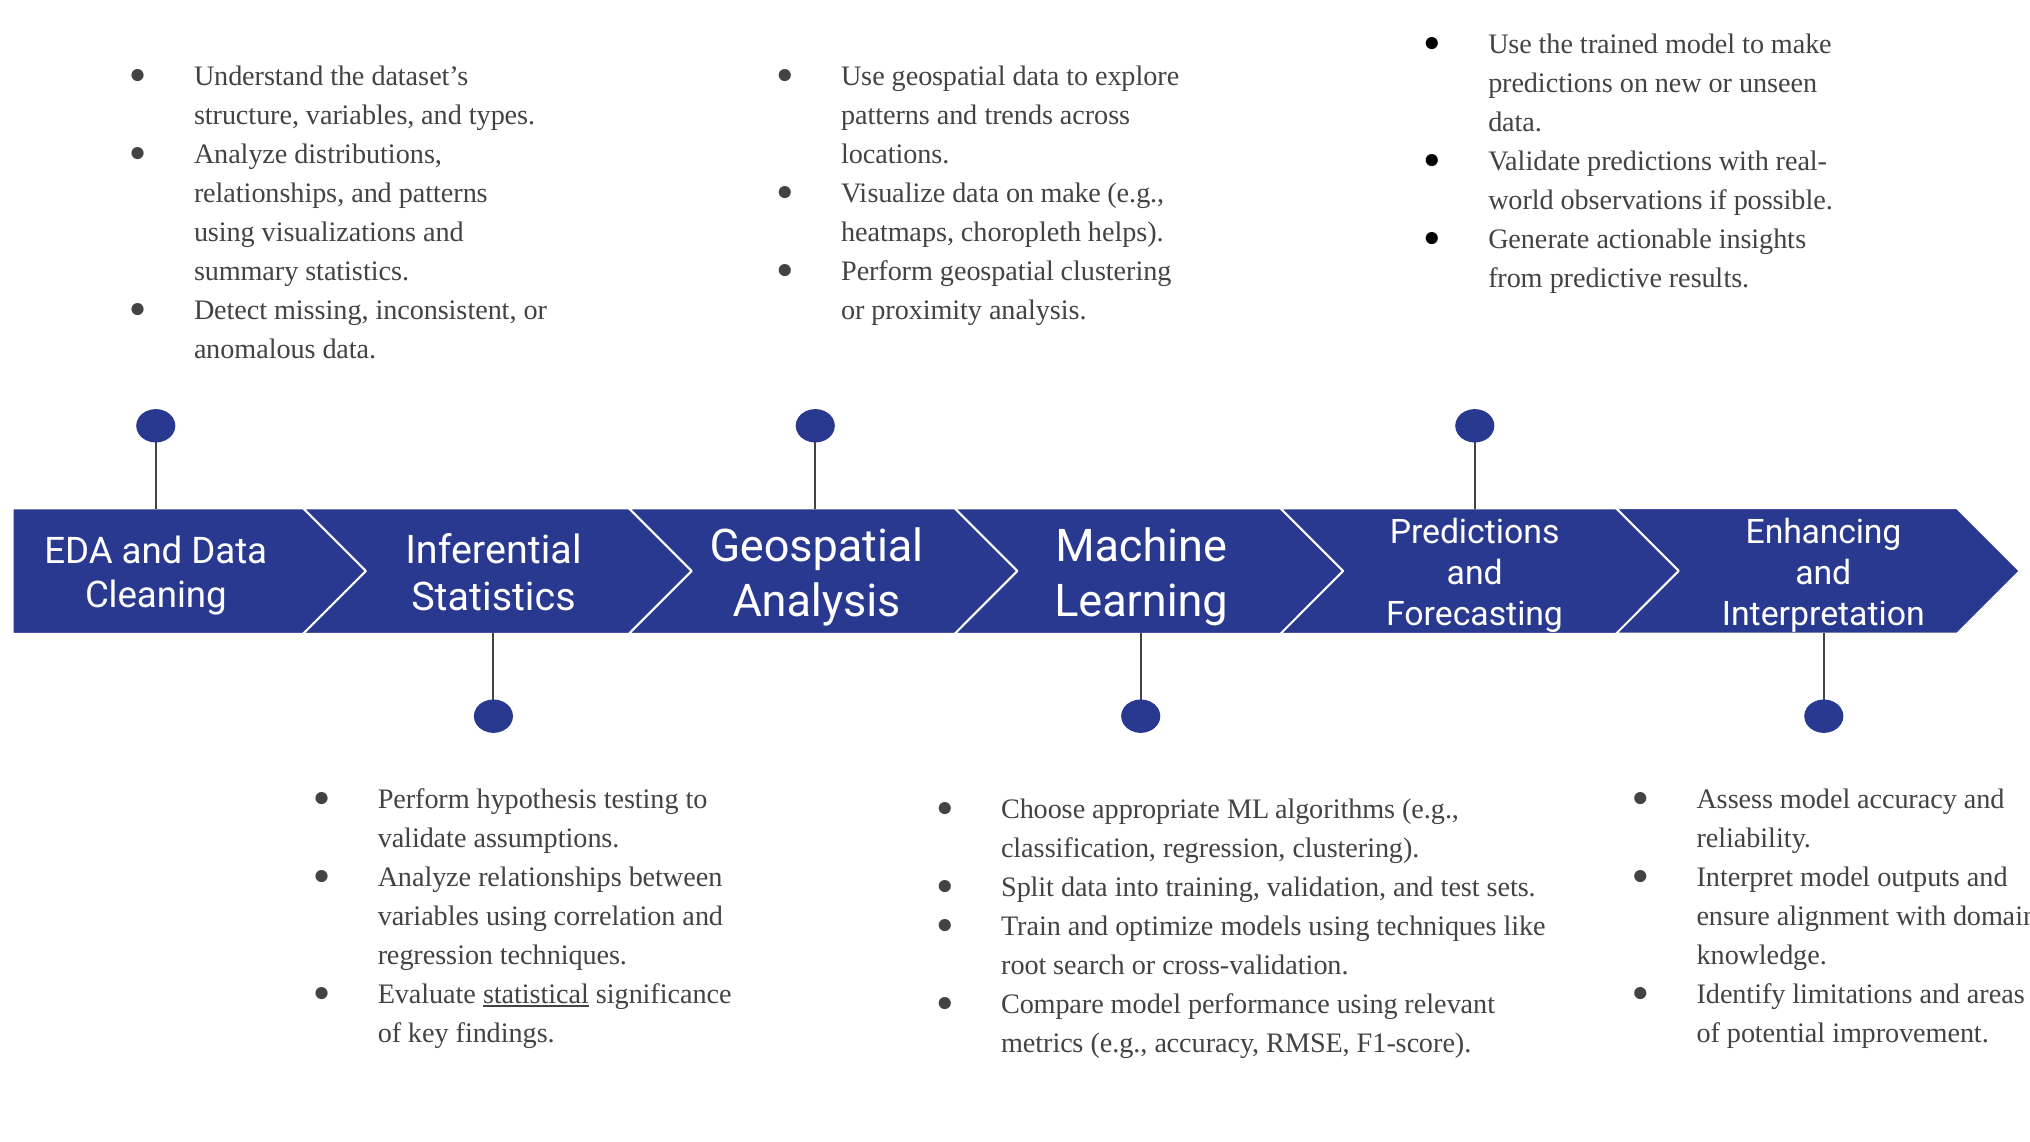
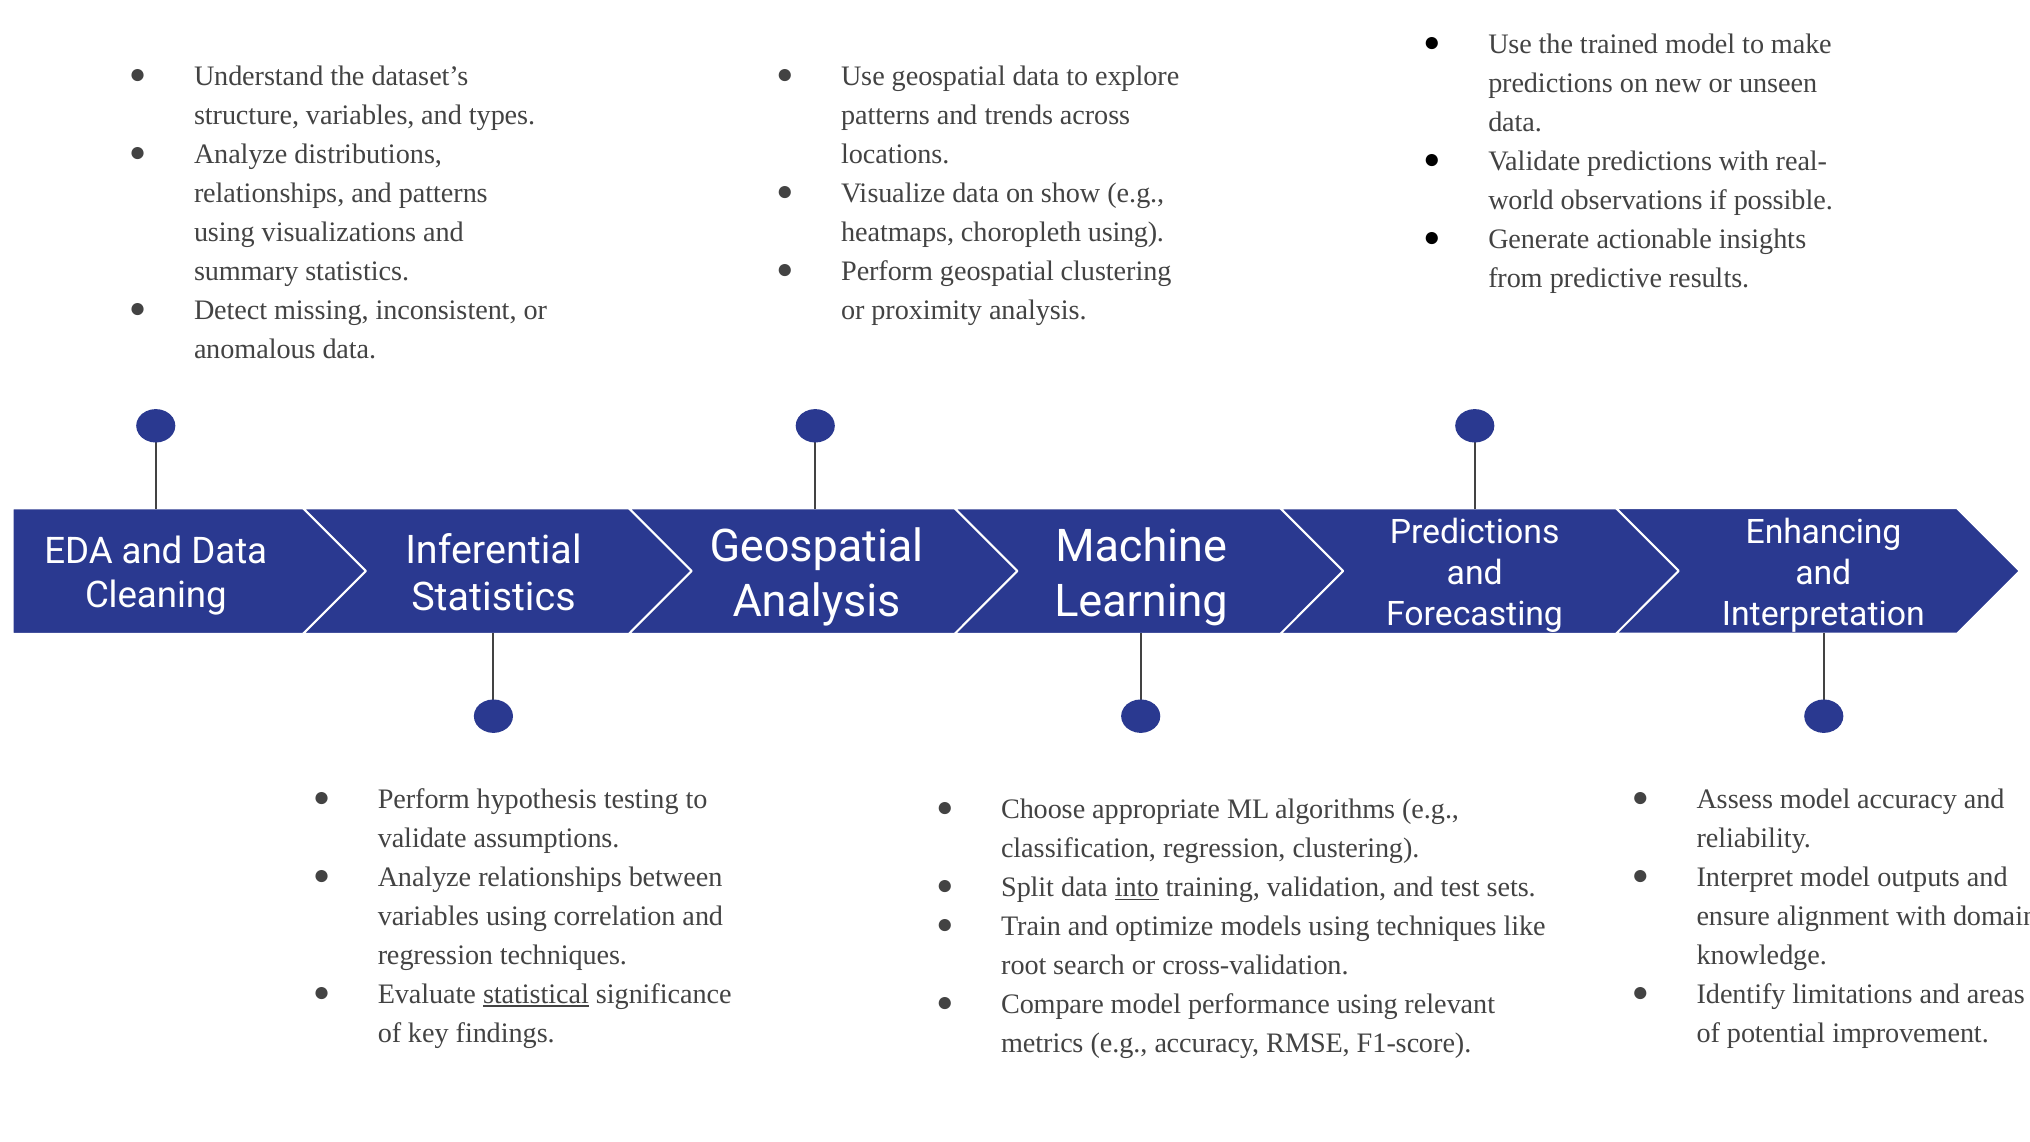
on make: make -> show (1071, 193)
choropleth helps: helps -> using (1126, 232)
into underline: none -> present (1137, 887)
